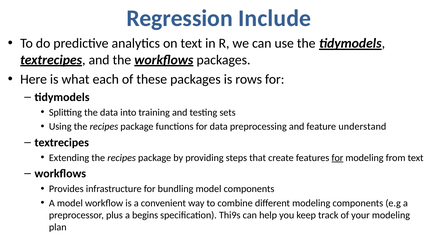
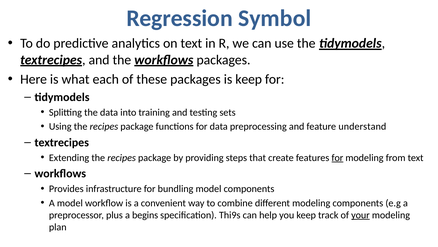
Include: Include -> Symbol (275, 18)
is rows: rows -> keep (249, 79)
your underline: none -> present (360, 215)
